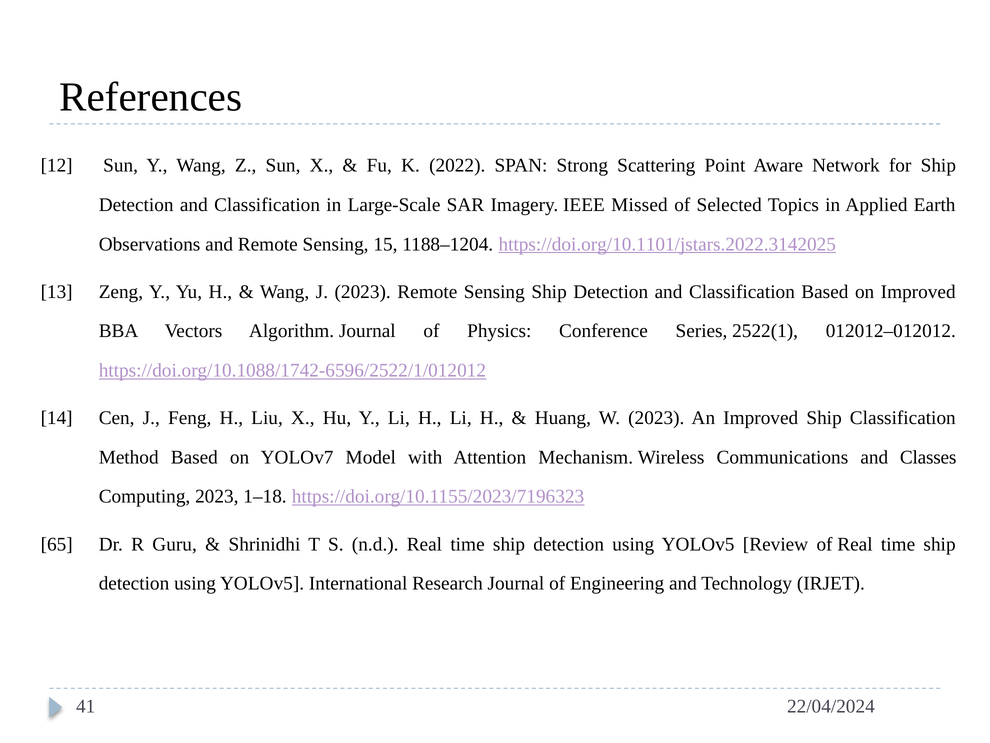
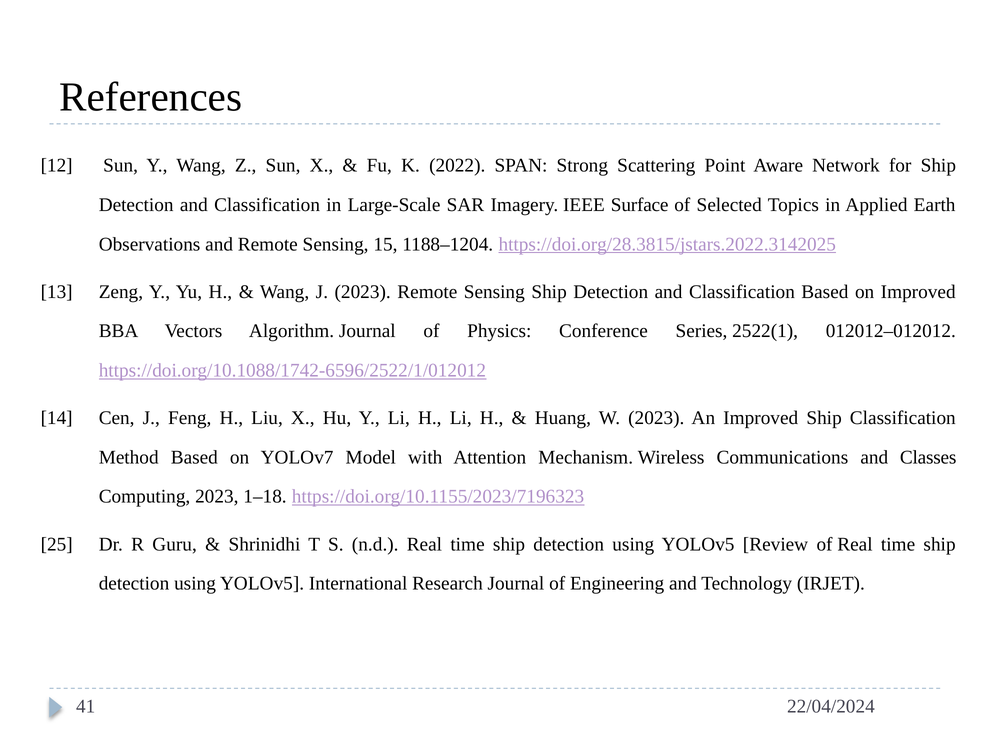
Missed: Missed -> Surface (640, 205)
https://doi.org/10.1101/jstars.2022.3142025: https://doi.org/10.1101/jstars.2022.3142025 -> https://doi.org/28.3815/jstars.2022.3142025 (667, 244)
65: 65 -> 25 (57, 544)
